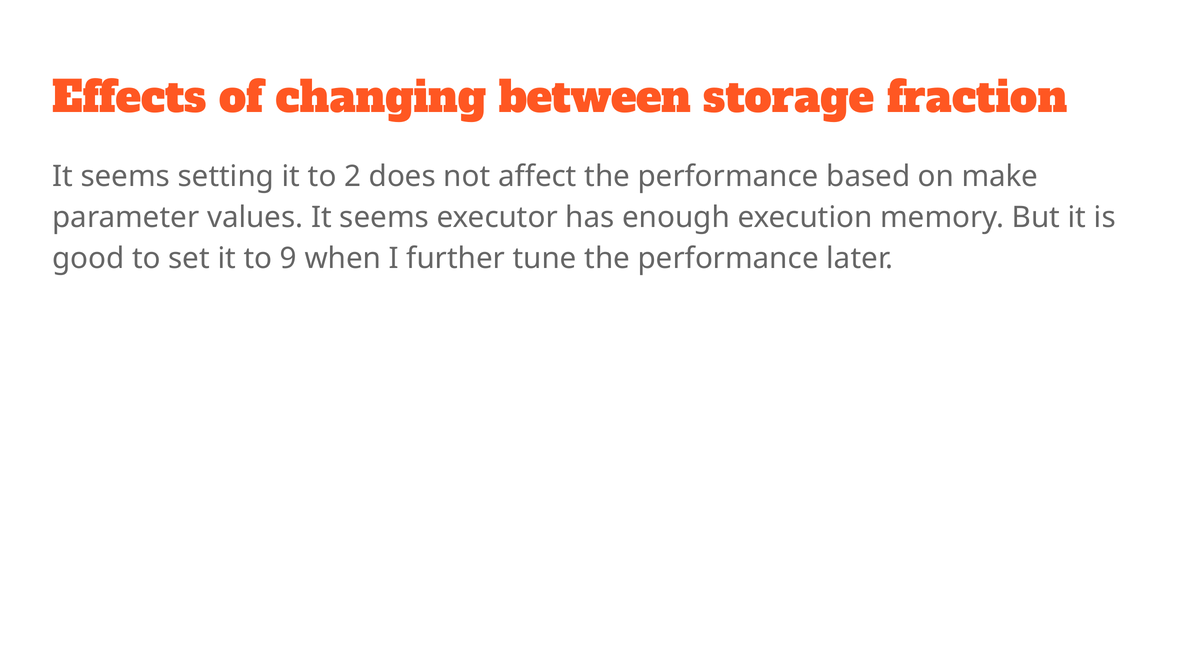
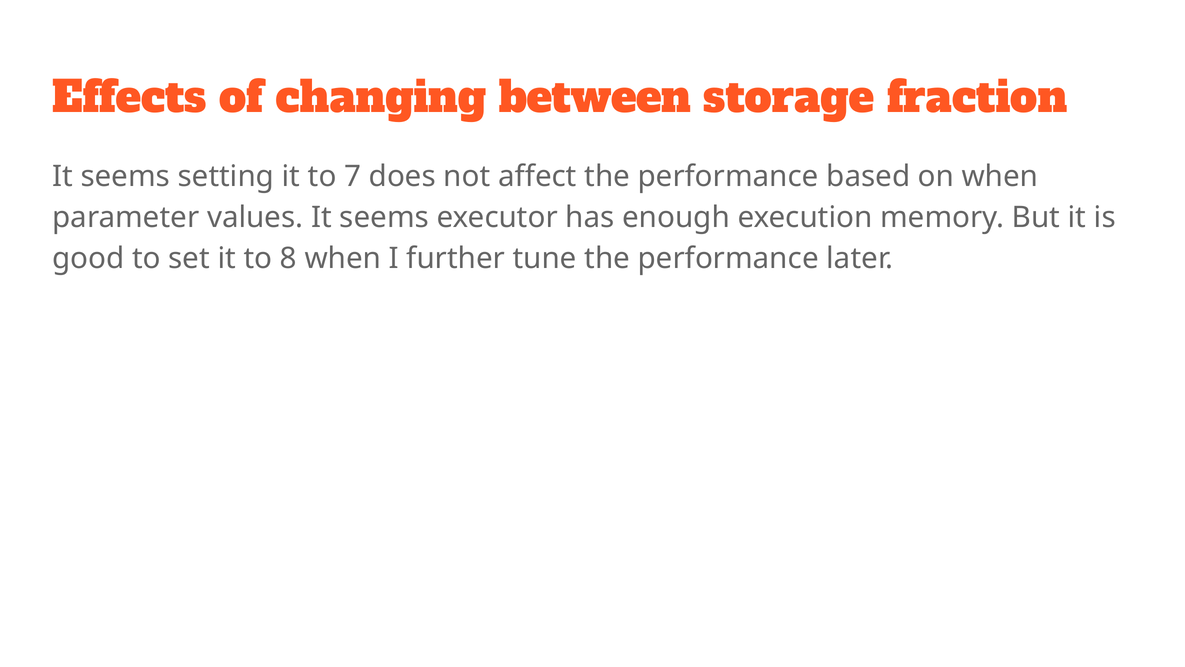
2: 2 -> 7 (353, 177)
on make: make -> when (1000, 177)
9: 9 -> 8 (288, 258)
